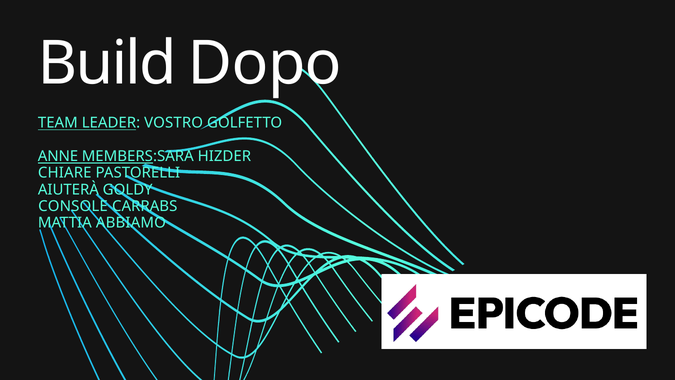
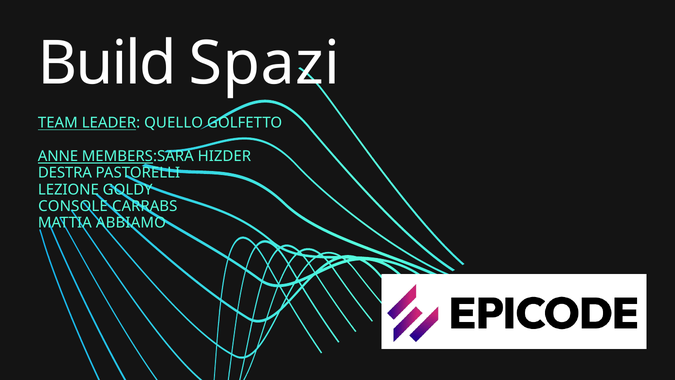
Dopo: Dopo -> Spazi (264, 64)
VOSTRO: VOSTRO -> QUELLO (174, 123)
CHIARE: CHIARE -> DESTRA (65, 173)
AIUTERÀ: AIUTERÀ -> LEZIONE (68, 189)
